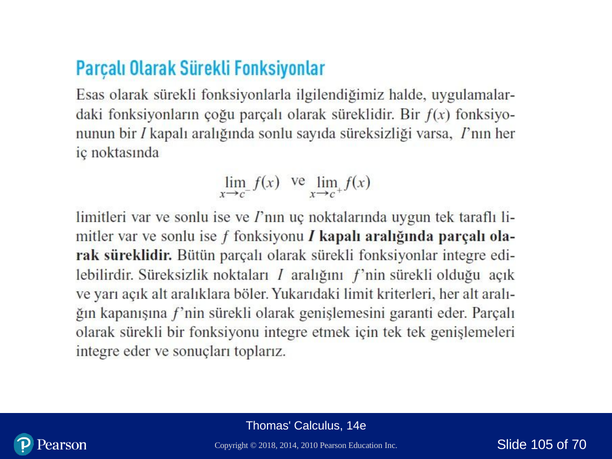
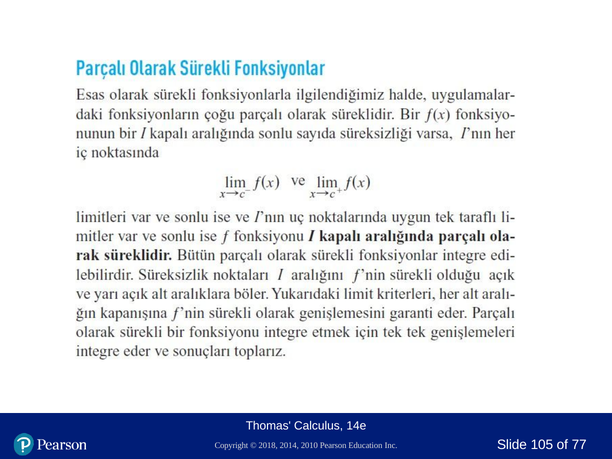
70: 70 -> 77 (579, 445)
